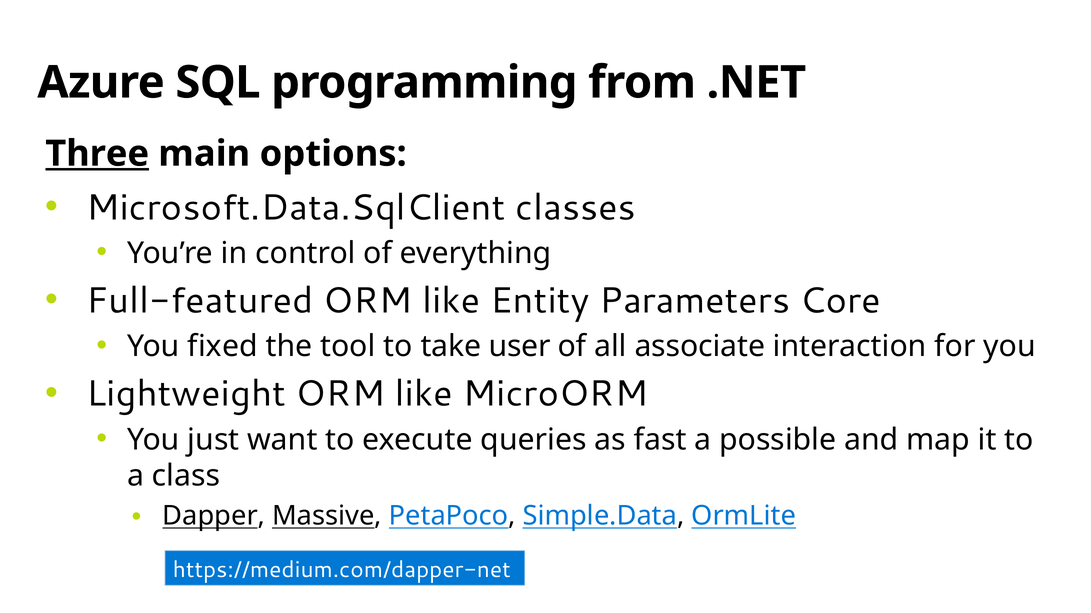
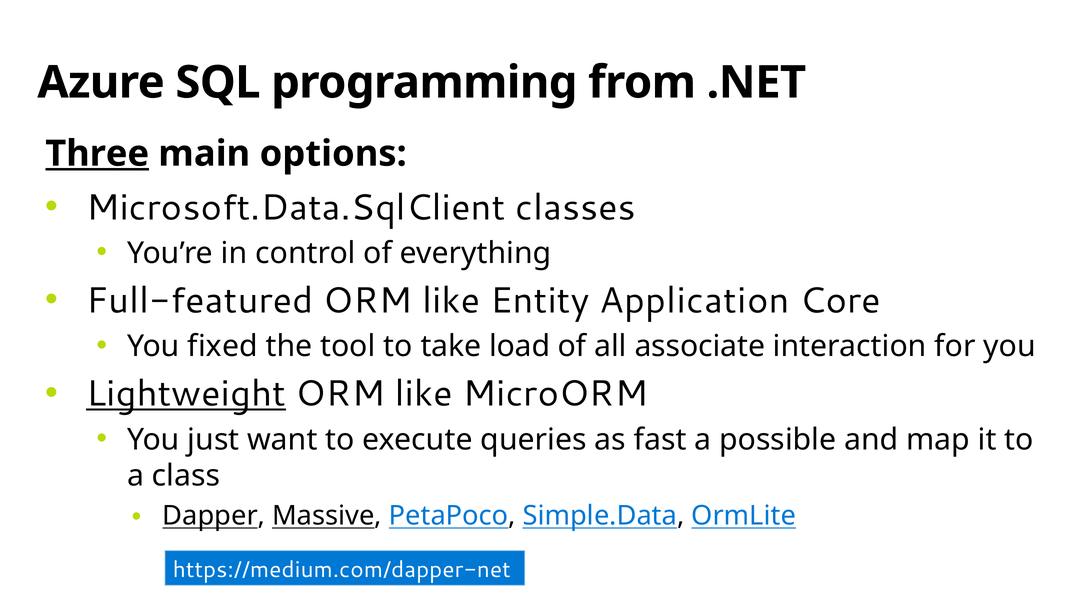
Parameters: Parameters -> Application (695, 301)
user: user -> load (520, 347)
Lightweight underline: none -> present (186, 394)
